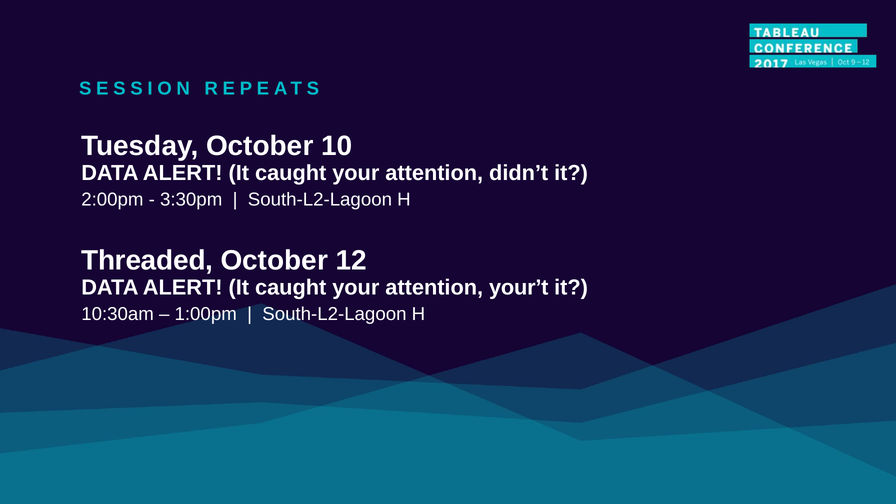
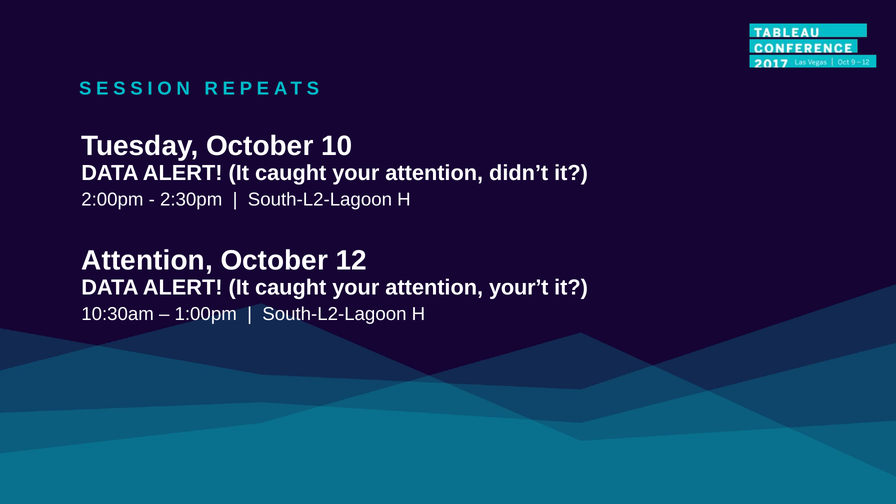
3:30pm: 3:30pm -> 2:30pm (191, 200)
Threaded: Threaded -> Attention (147, 261)
